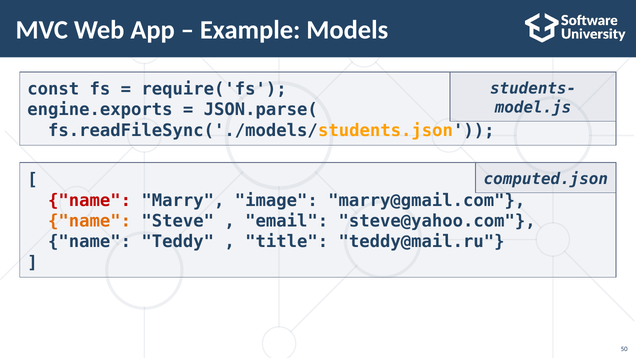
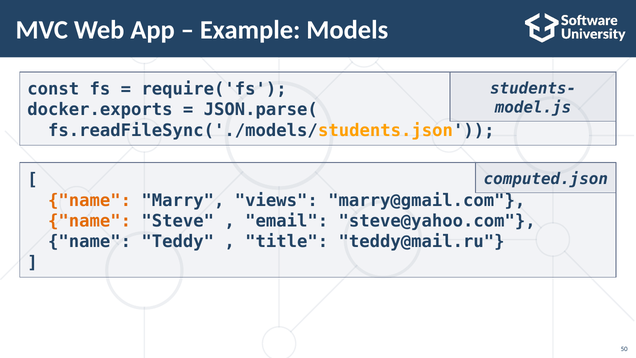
engine.exports: engine.exports -> docker.exports (100, 110)
name colour: red -> orange (90, 200)
image: image -> views (276, 200)
